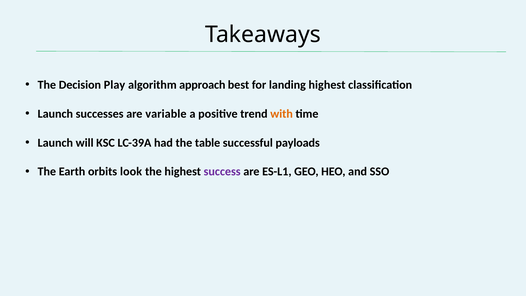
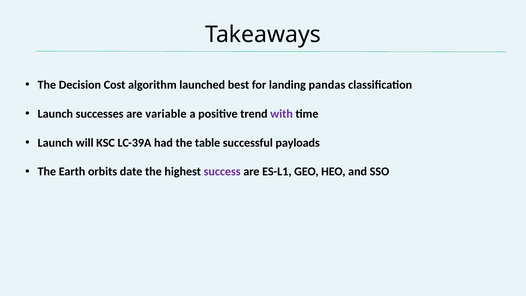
Play: Play -> Cost (115, 85)
approach: approach -> launched (202, 85)
landing highest: highest -> pandas (327, 85)
with colour: orange -> purple (282, 114)
look: look -> date (131, 172)
